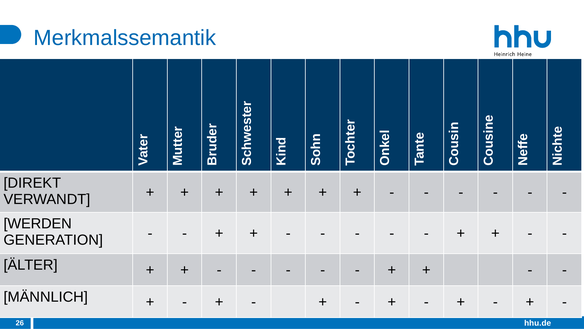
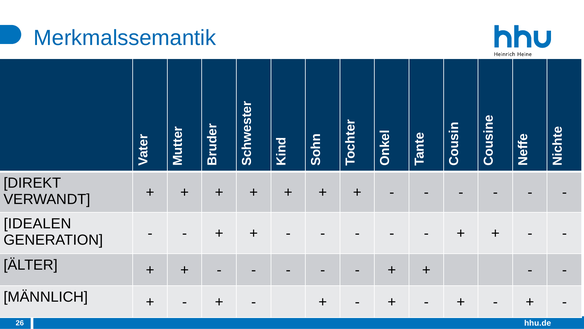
WERDEN: WERDEN -> IDEALEN (37, 224)
